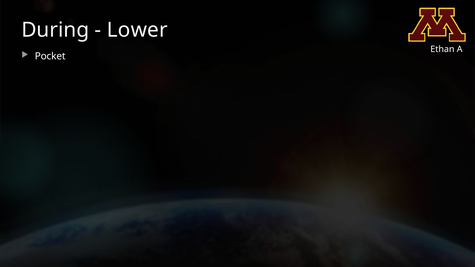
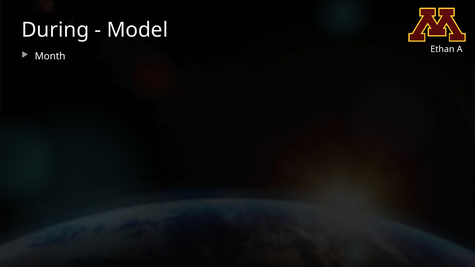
Lower: Lower -> Model (137, 30)
Pocket: Pocket -> Month (50, 56)
